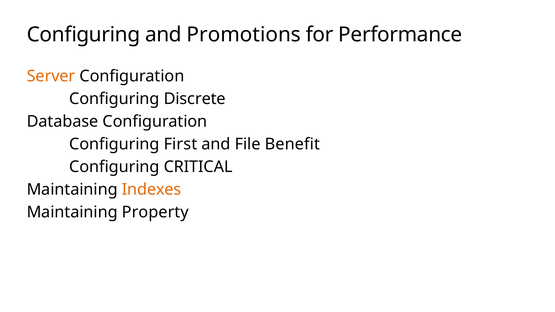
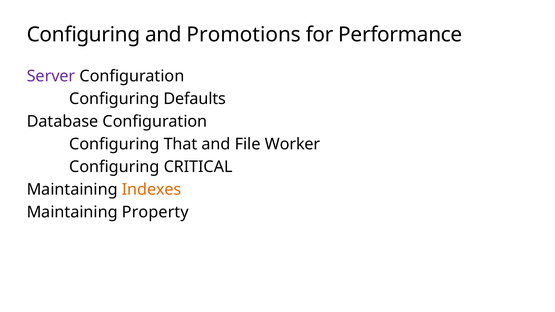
Server colour: orange -> purple (51, 76)
Discrete: Discrete -> Defaults (195, 99)
First: First -> That (181, 144)
Benefit: Benefit -> Worker (293, 144)
